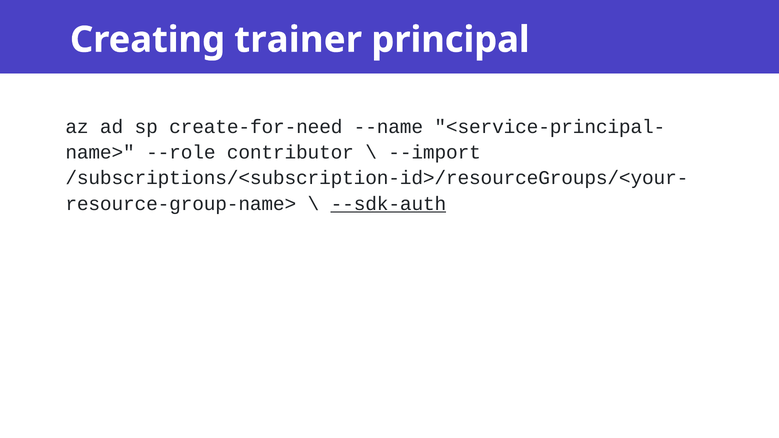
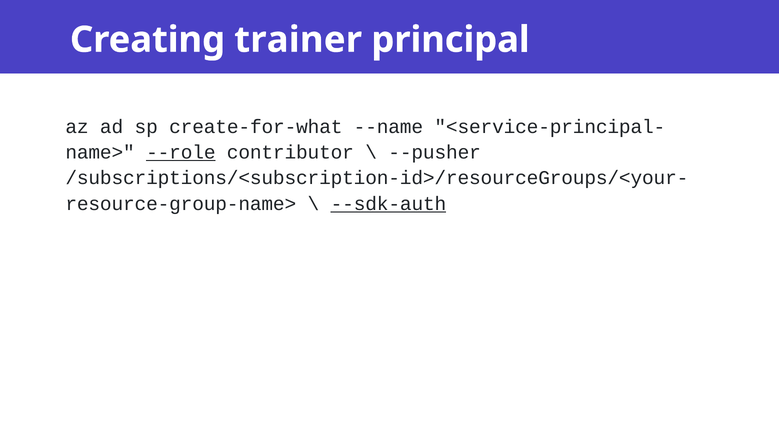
create-for-need: create-for-need -> create-for-what (256, 127)
--role underline: none -> present (181, 152)
--import: --import -> --pusher (435, 152)
